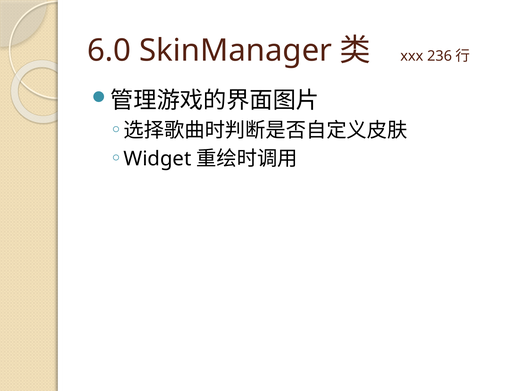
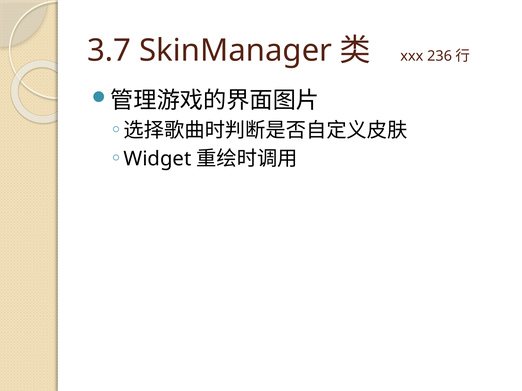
6.0: 6.0 -> 3.7 (109, 50)
